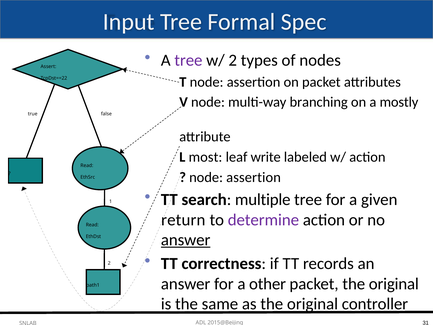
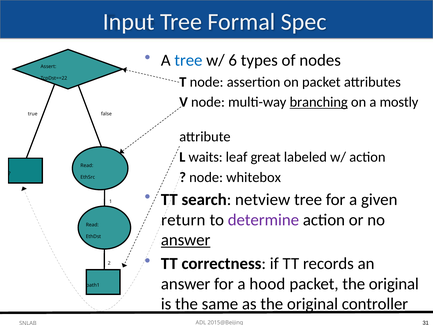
tree colour: purple -> blue (188, 60)
w/ 2: 2 -> 6 (233, 60)
branching underline: none -> present (319, 102)
most: most -> waits (206, 157)
write: write -> great (266, 157)
assertion: assertion -> whitebox (254, 177)
multiple: multiple -> netview (263, 199)
other: other -> hood (267, 284)
